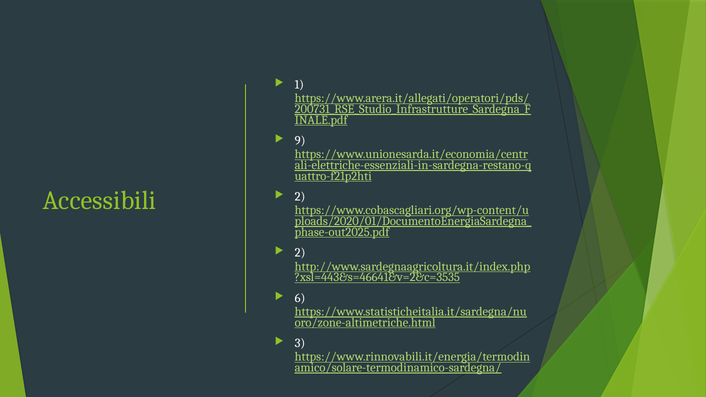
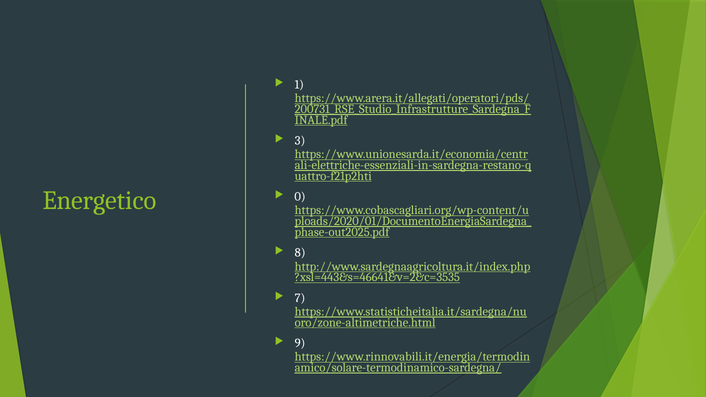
9: 9 -> 3 (300, 141)
Accessibili: Accessibili -> Energetico (99, 200)
2: 2 -> 0 (300, 197)
2: 2 -> 8 (300, 253)
6: 6 -> 7 (300, 298)
3: 3 -> 9 (300, 343)
